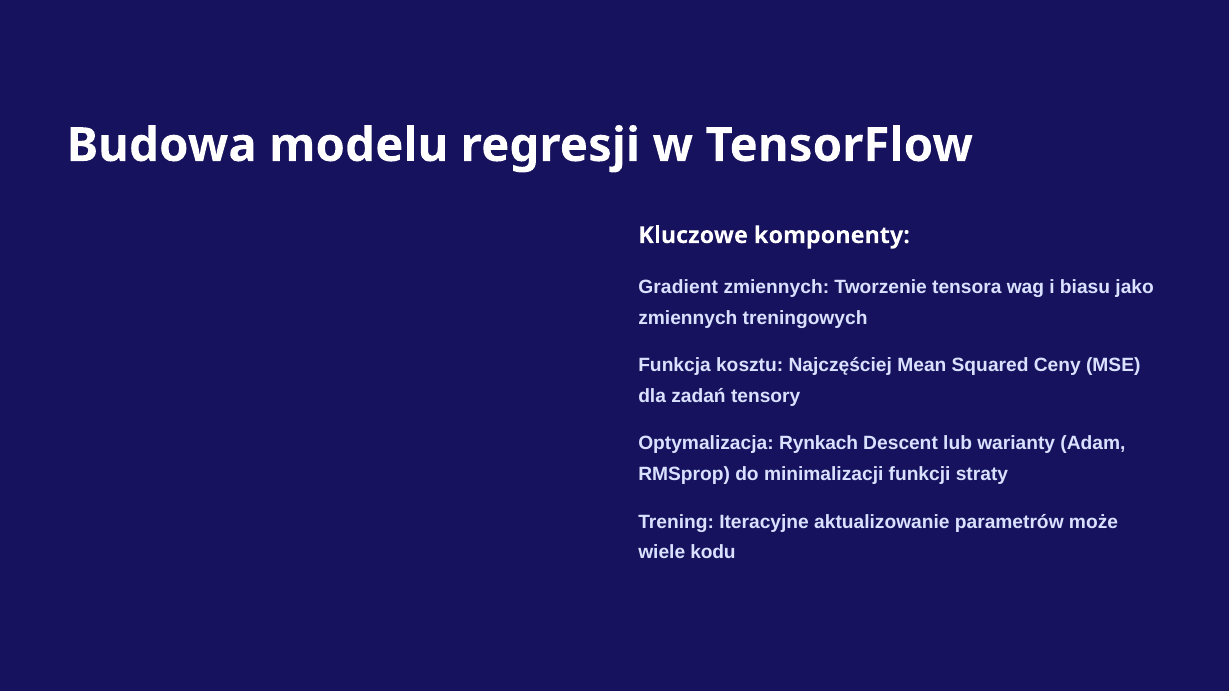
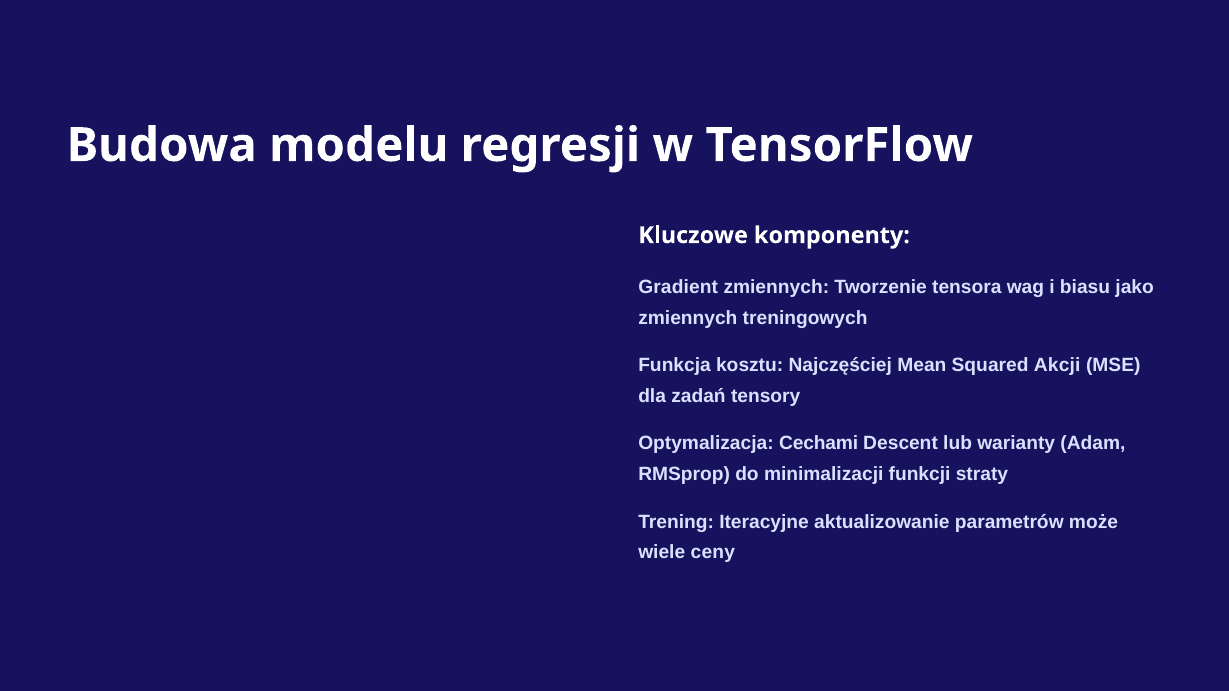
Ceny: Ceny -> Akcji (1057, 366)
Rynkach: Rynkach -> Cechami (819, 444)
kodu: kodu -> ceny (713, 552)
